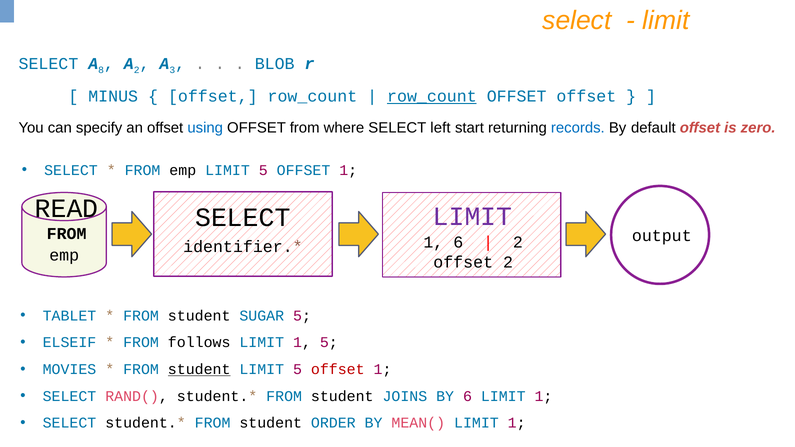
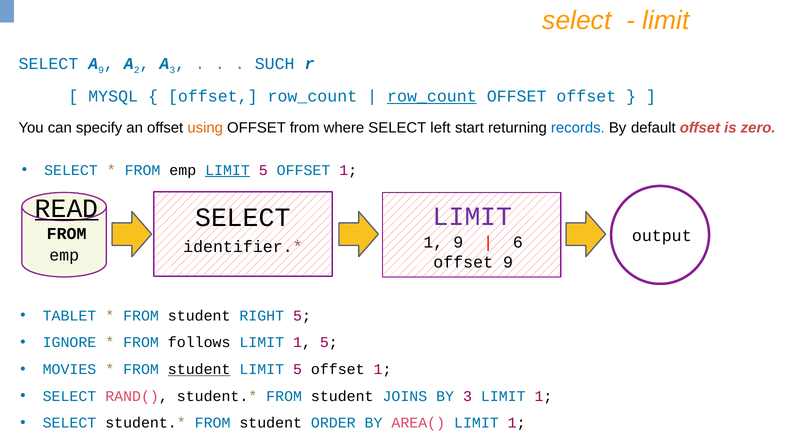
8: 8 -> 9 (101, 70)
BLOB: BLOB -> SUCH (275, 64)
MINUS: MINUS -> MYSQL (113, 96)
using colour: blue -> orange (205, 128)
LIMIT underline: none -> present (228, 170)
READ underline: none -> present (67, 209)
1 6: 6 -> 9 (458, 242)
2: 2 -> 6 (518, 242)
offset 2: 2 -> 9 (508, 262)
SUGAR: SUGAR -> RIGHT (262, 316)
ELSEIF: ELSEIF -> IGNORE (69, 343)
offset colour: red -> black (338, 370)
BY 6: 6 -> 3 (467, 396)
MEAN(: MEAN( -> AREA( (418, 423)
